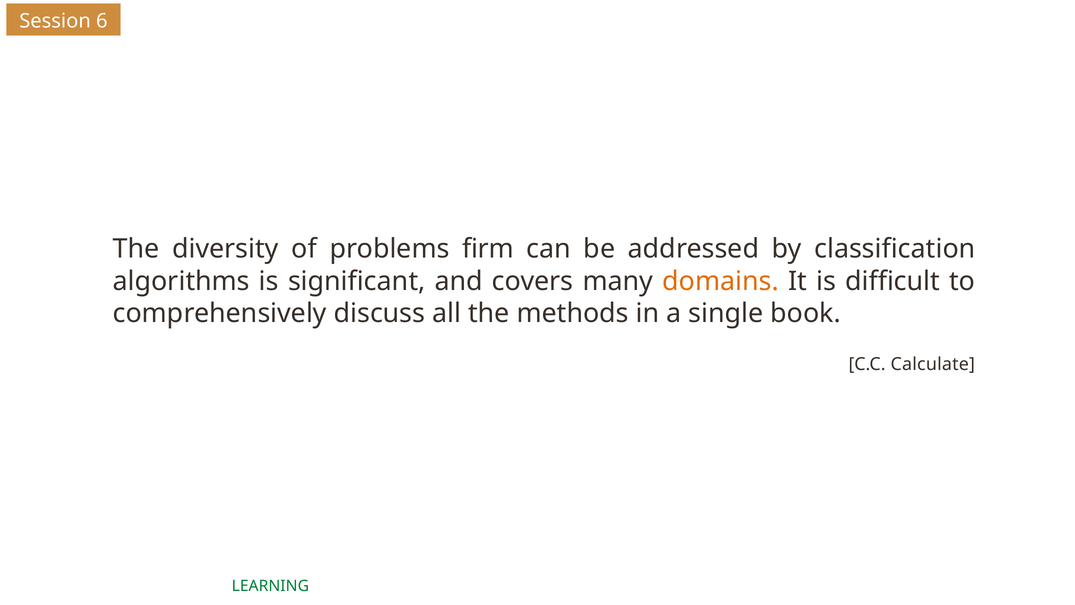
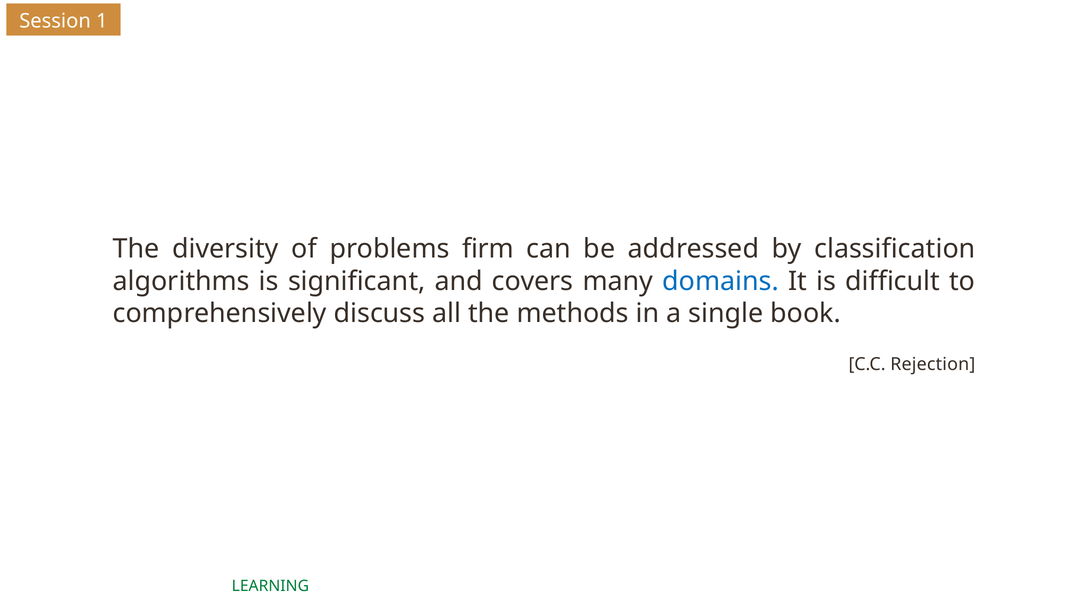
6: 6 -> 1 (102, 21)
domains colour: orange -> blue (721, 281)
Calculate: Calculate -> Rejection (933, 364)
